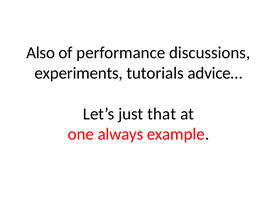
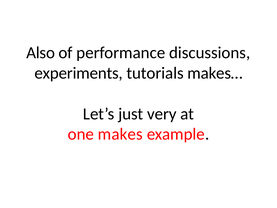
advice…: advice… -> makes… (215, 73)
that: that -> very (162, 114)
always: always -> makes (120, 134)
